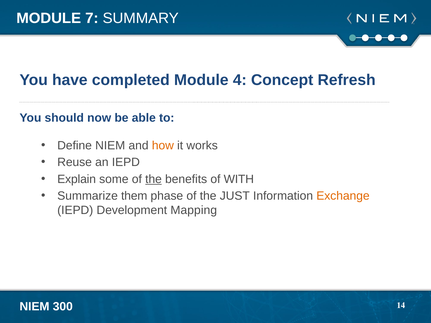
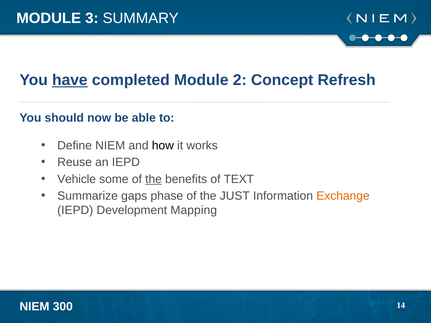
7: 7 -> 3 (92, 18)
have underline: none -> present (70, 80)
4: 4 -> 2 (240, 80)
how colour: orange -> black (163, 146)
Explain: Explain -> Vehicle (77, 179)
WITH: WITH -> TEXT (239, 179)
them: them -> gaps (134, 196)
